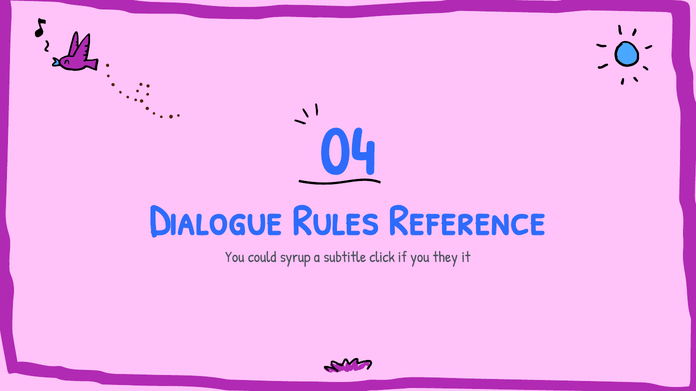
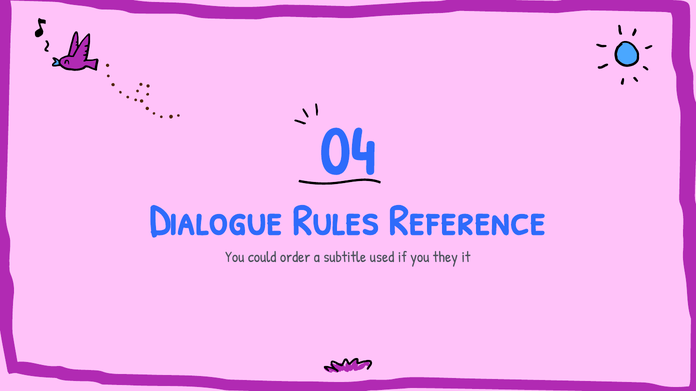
syrup: syrup -> order (295, 258)
click: click -> used (382, 258)
